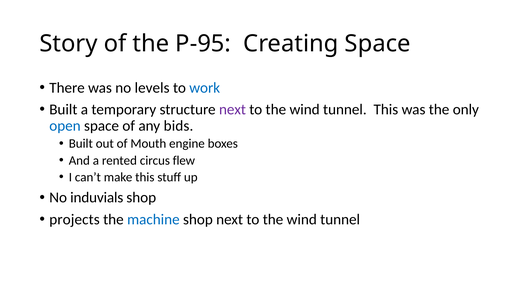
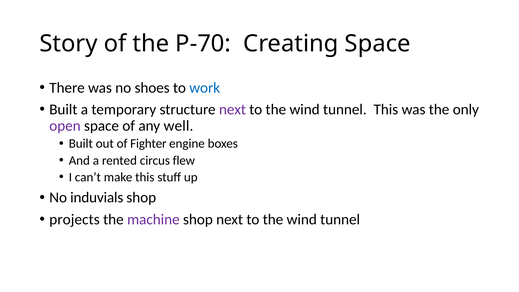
P-95: P-95 -> P-70 (203, 44)
levels: levels -> shoes (152, 88)
open colour: blue -> purple (65, 126)
bids: bids -> well (179, 126)
Mouth: Mouth -> Fighter (148, 144)
machine colour: blue -> purple (153, 219)
